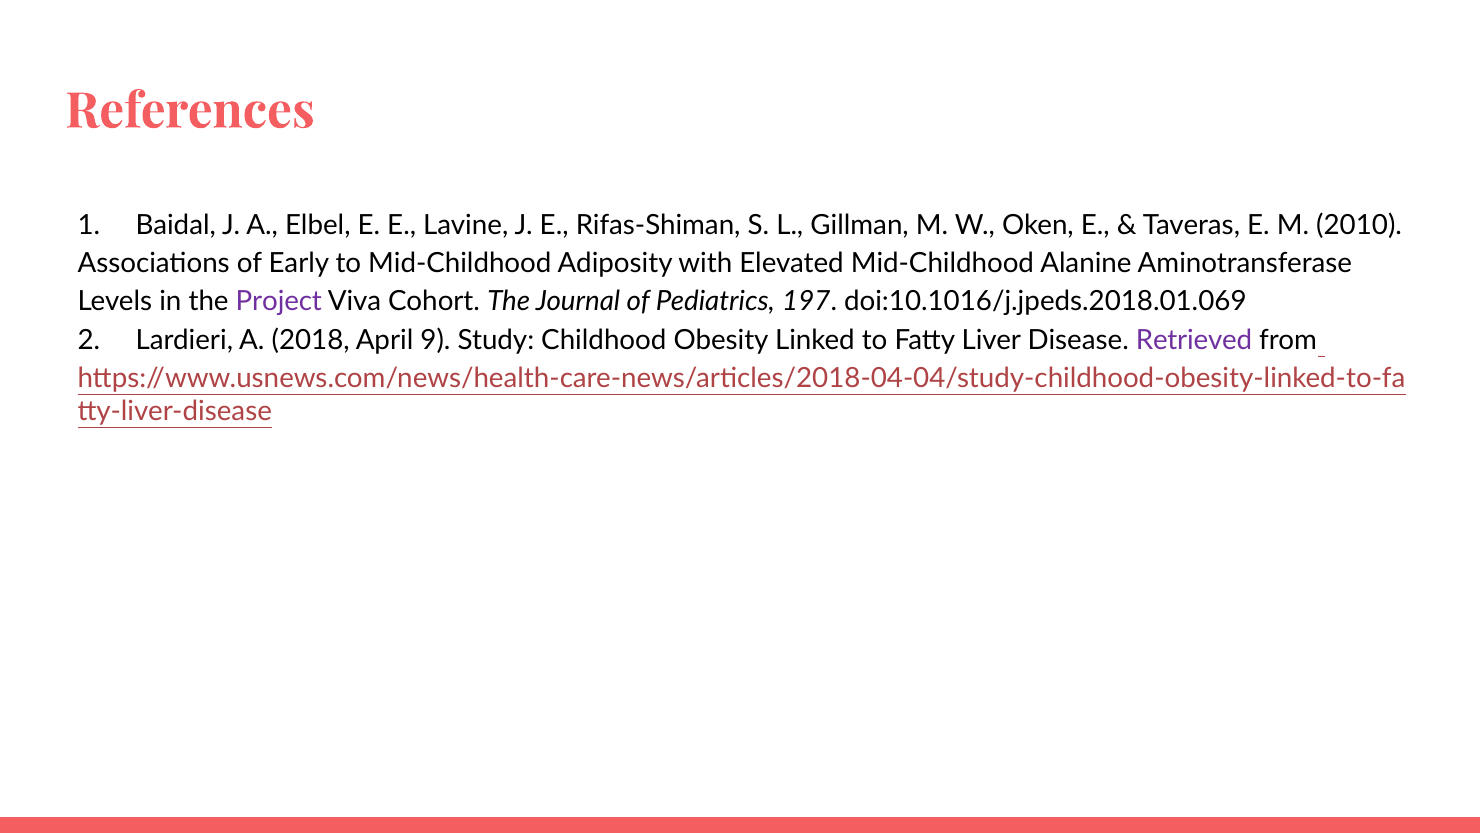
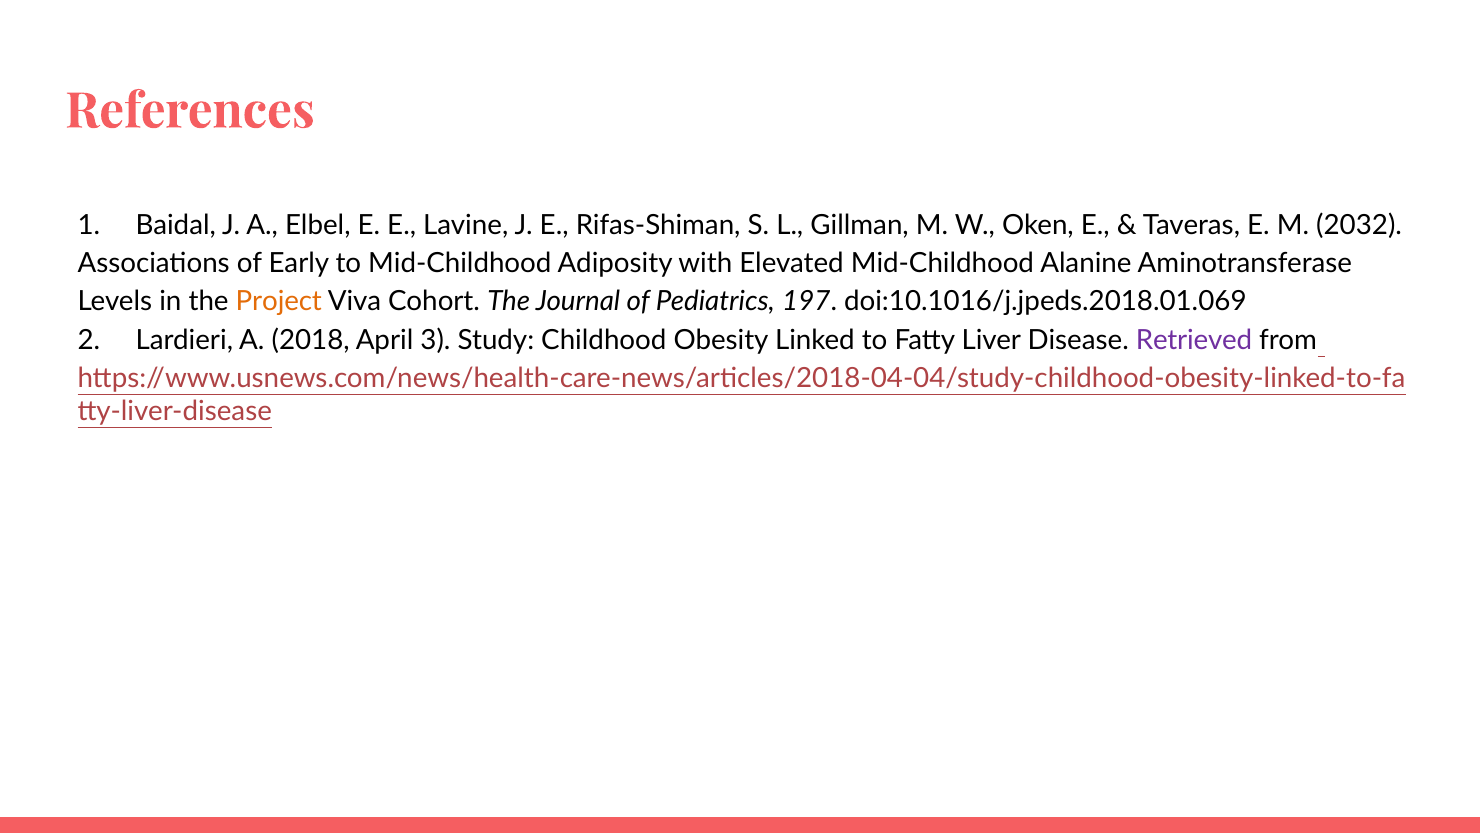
2010: 2010 -> 2032 (1359, 225)
Project colour: purple -> orange (279, 301)
9: 9 -> 3 (435, 340)
